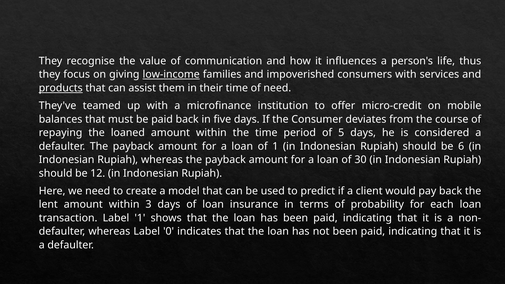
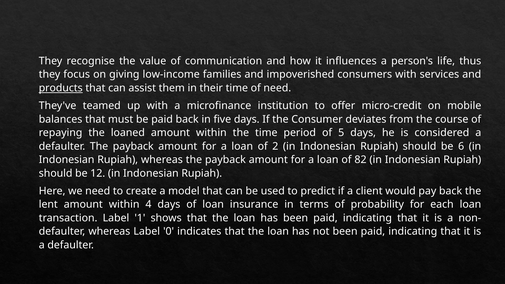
low-income underline: present -> none (171, 75)
of 1: 1 -> 2 (275, 146)
30: 30 -> 82 (361, 160)
3: 3 -> 4 (148, 205)
